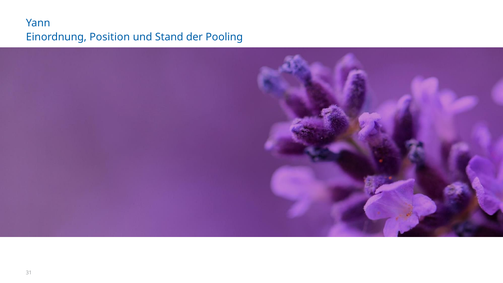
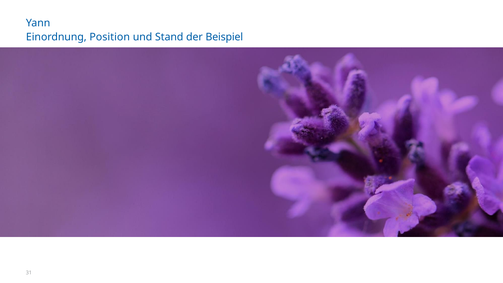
Pooling: Pooling -> Beispiel (224, 37)
